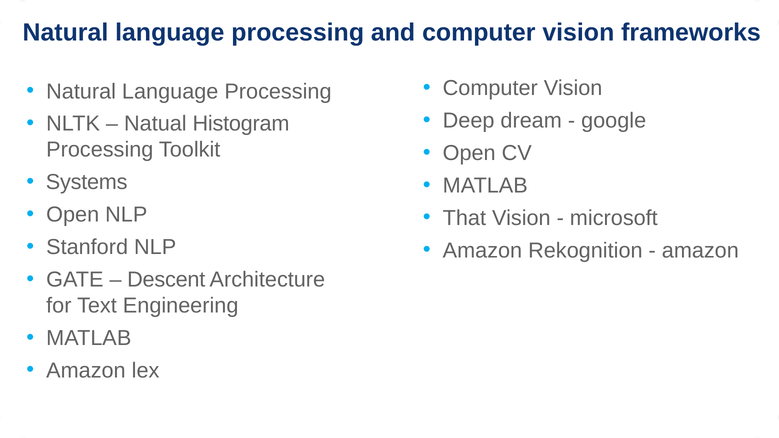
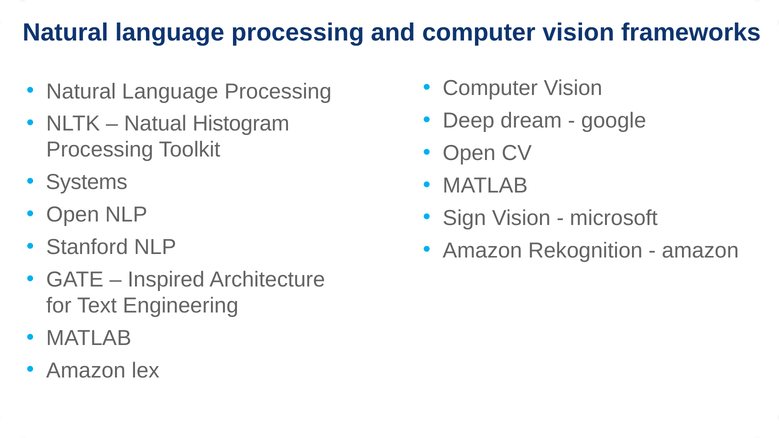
That: That -> Sign (464, 218)
Descent: Descent -> Inspired (166, 280)
